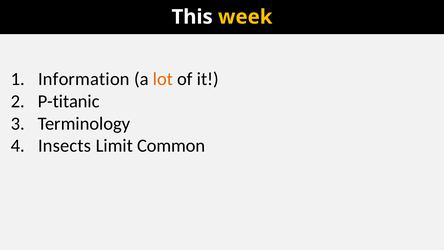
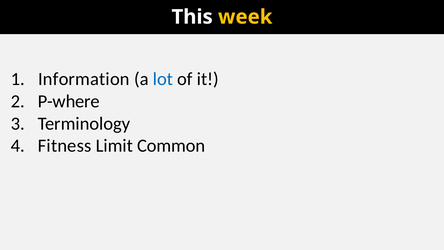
lot colour: orange -> blue (163, 79)
P-titanic: P-titanic -> P-where (69, 101)
Insects: Insects -> Fitness (65, 146)
